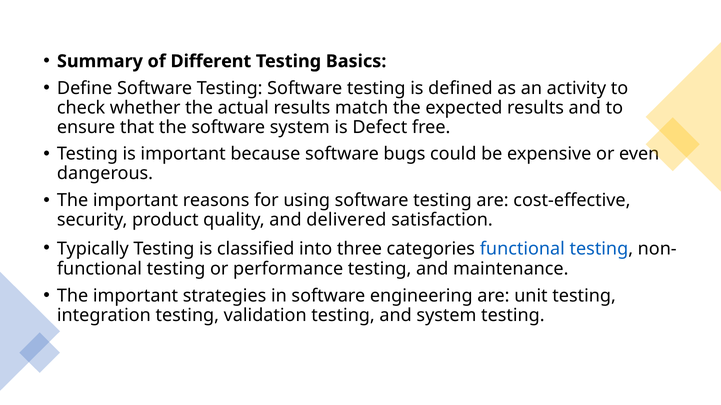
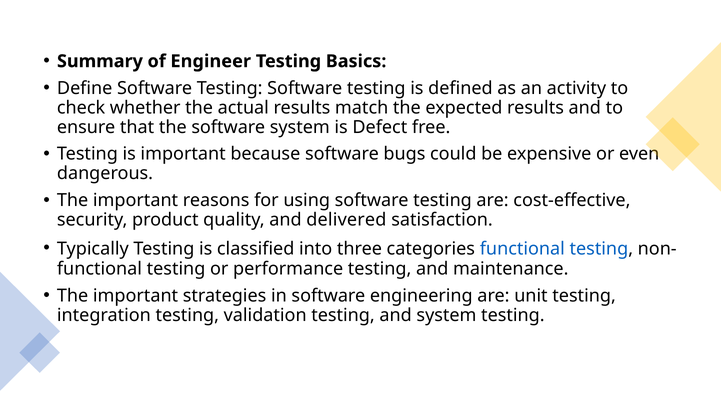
Different: Different -> Engineer (211, 61)
